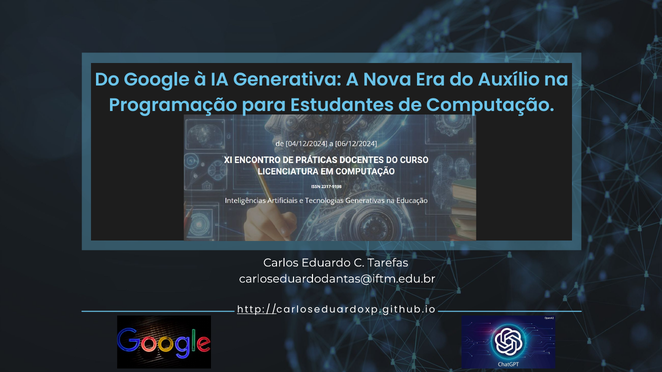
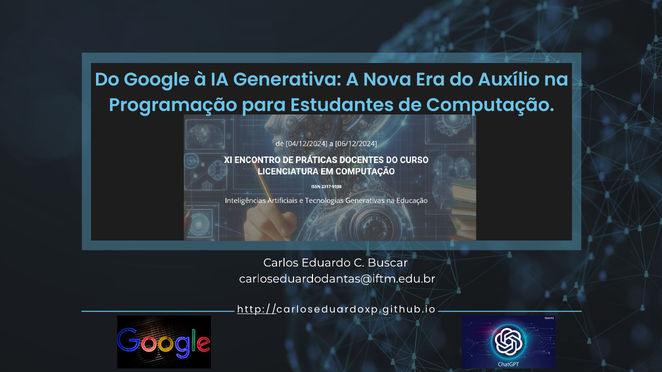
Tarefas: Tarefas -> Buscar (388, 263)
